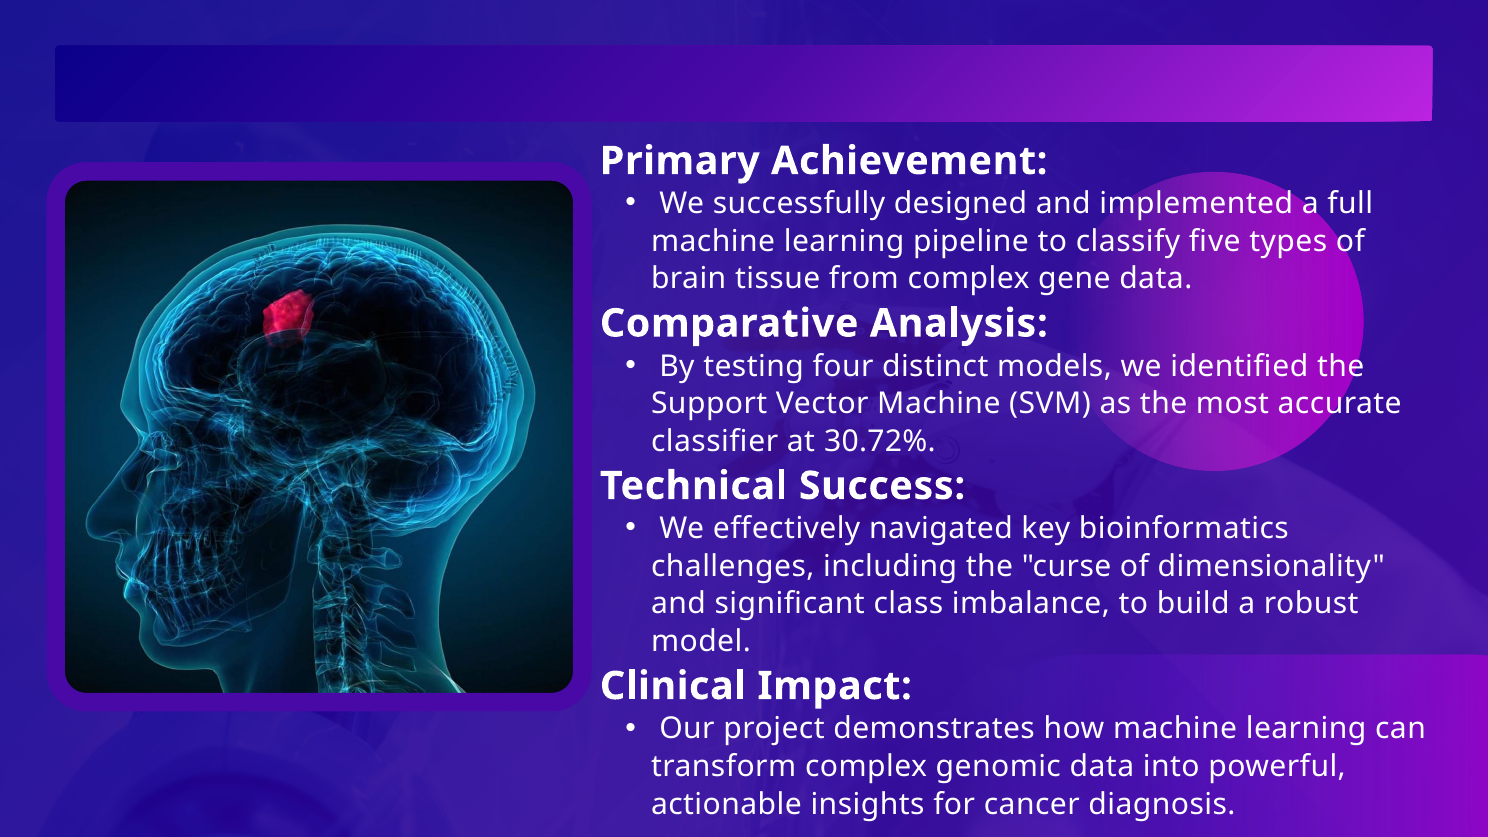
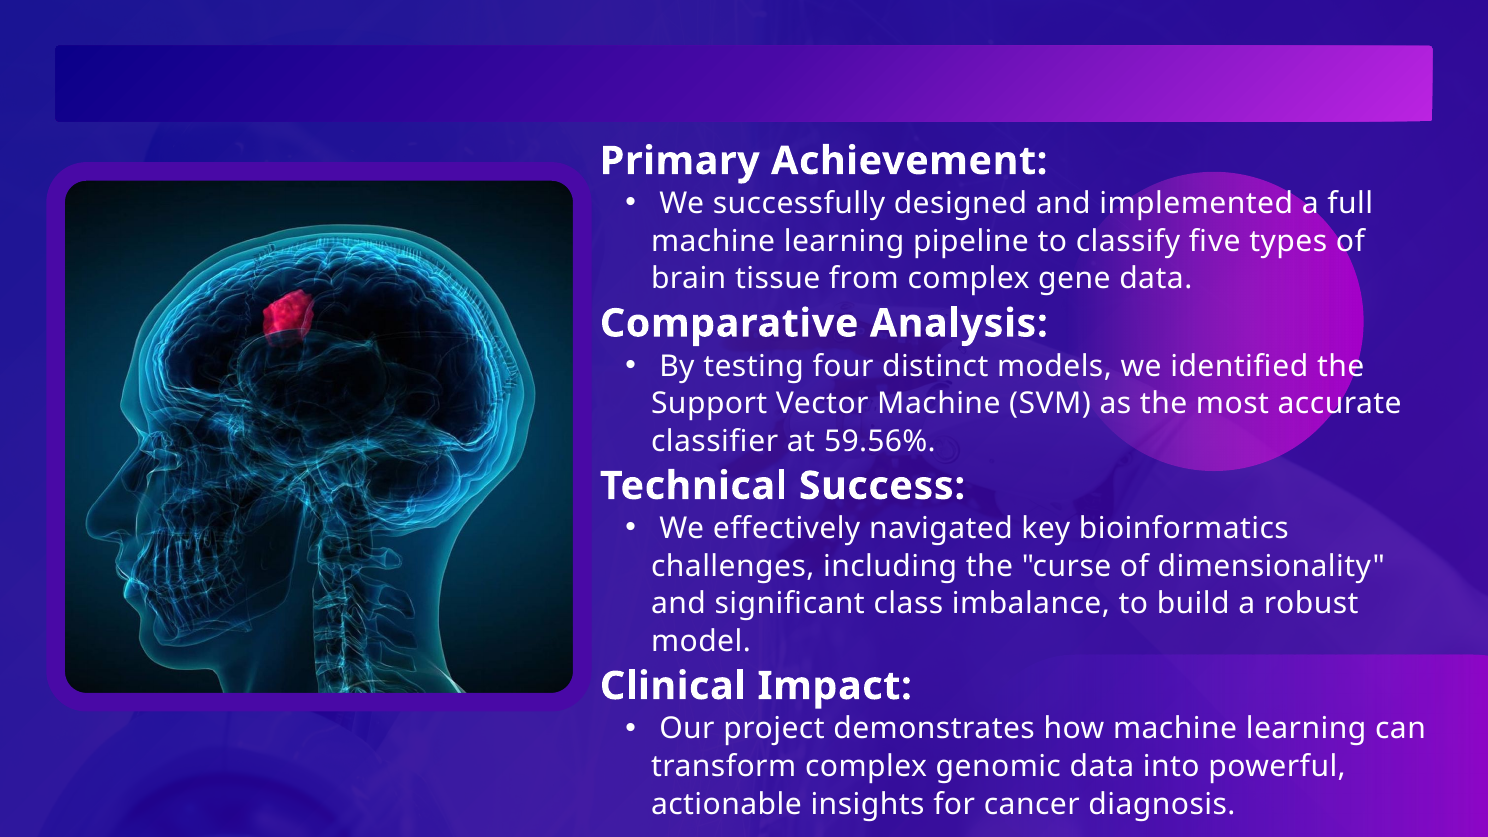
30.72%: 30.72% -> 59.56% (880, 441)
